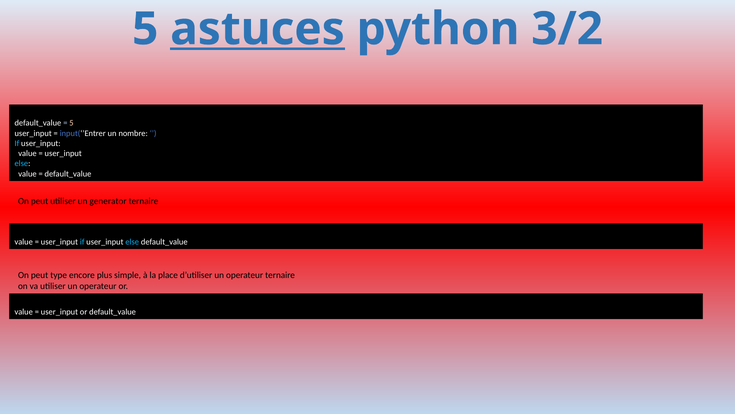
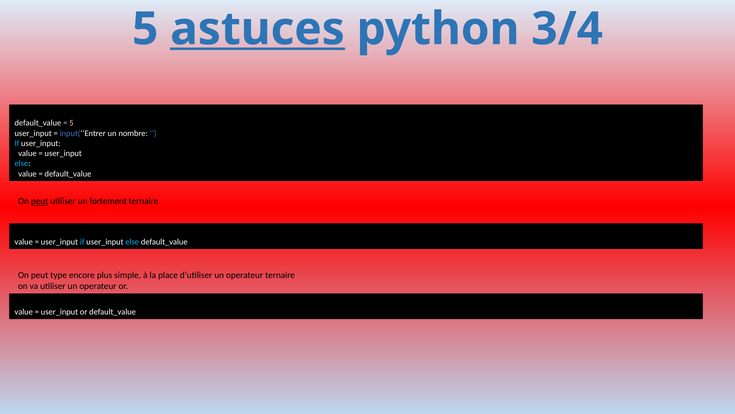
3/2: 3/2 -> 3/4 (567, 29)
peut underline: none -> present (40, 201)
generator: generator -> fortement (108, 201)
